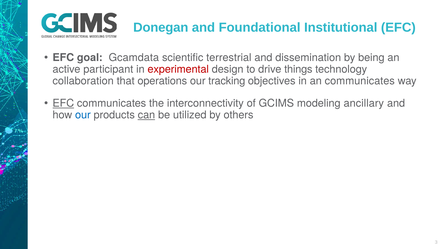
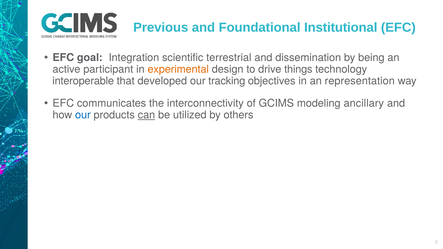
Donegan: Donegan -> Previous (161, 27)
Gcamdata: Gcamdata -> Integration (134, 58)
experimental colour: red -> orange (178, 69)
collaboration: collaboration -> interoperable (83, 81)
operations: operations -> developed (162, 81)
an communicates: communicates -> representation (360, 81)
EFC underline: present -> none (63, 103)
